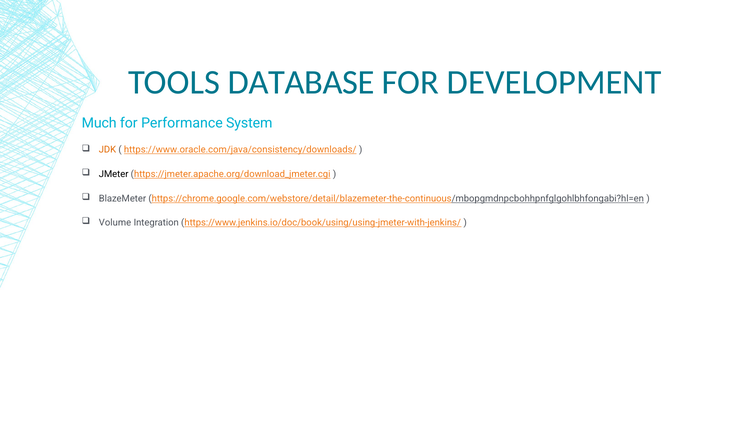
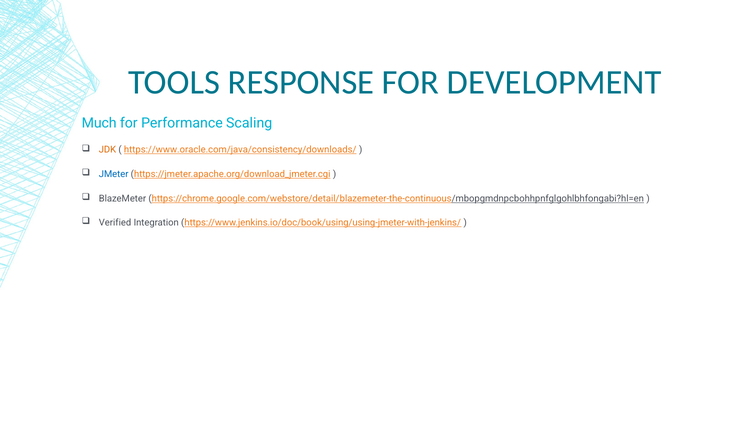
DATABASE: DATABASE -> RESPONSE (301, 82)
System: System -> Scaling (249, 123)
JMeter colour: black -> blue (114, 174)
Volume: Volume -> Verified (115, 223)
